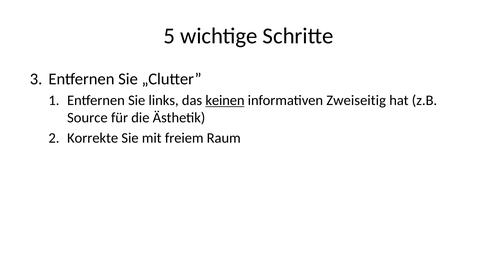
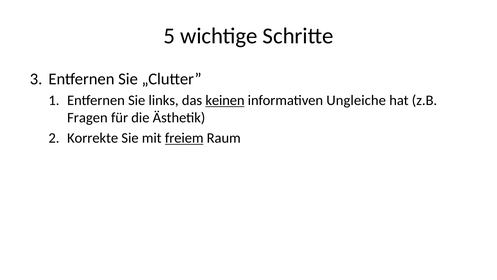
Zweiseitig: Zweiseitig -> Ungleiche (356, 100)
Source: Source -> Fragen (87, 118)
freiem underline: none -> present (184, 138)
